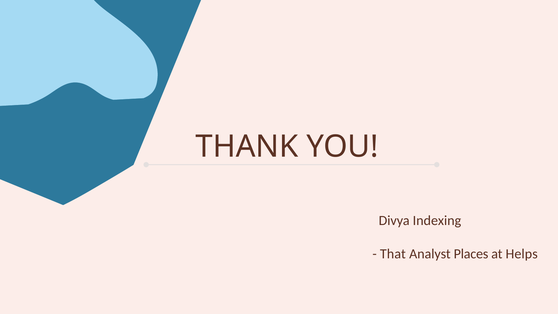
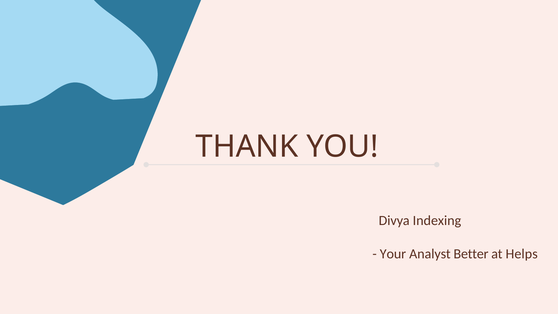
That: That -> Your (393, 254)
Places: Places -> Better (471, 254)
